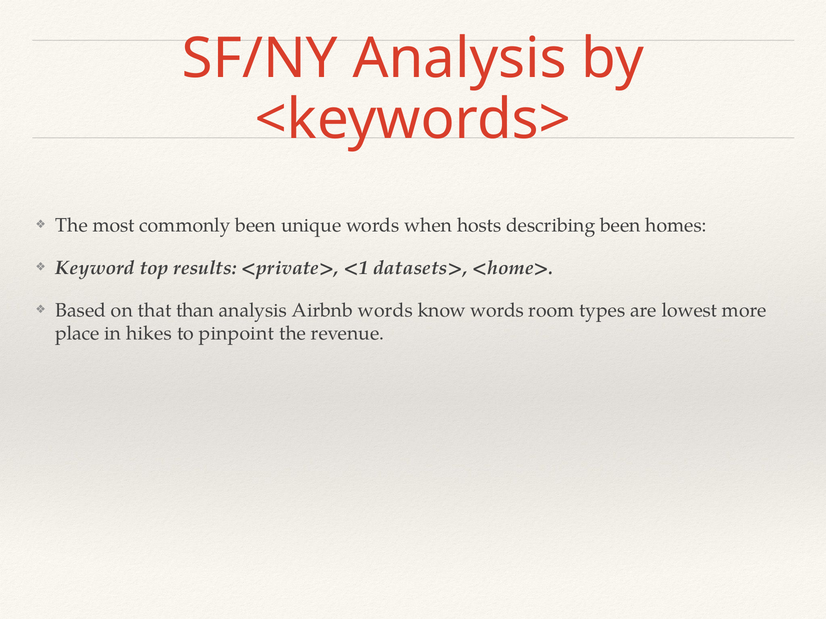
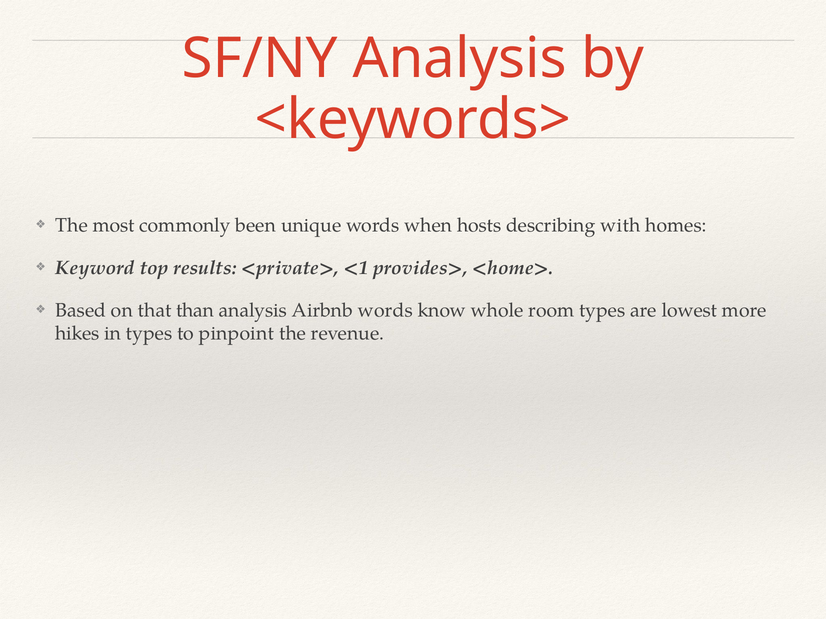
describing been: been -> with (620, 225)
datasets>: datasets> -> provides> (420, 268)
know words: words -> whole (497, 311)
place: place -> hikes (77, 334)
in hikes: hikes -> types (149, 334)
